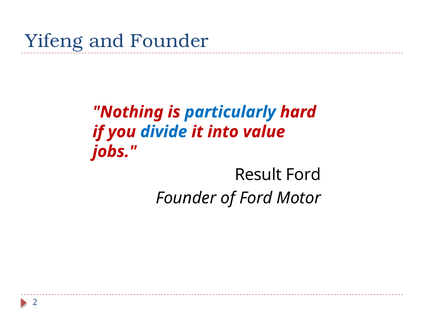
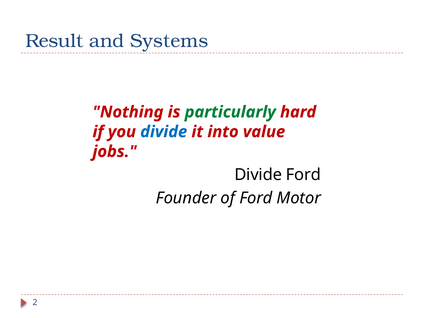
Yifeng: Yifeng -> Result (54, 41)
and Founder: Founder -> Systems (169, 41)
particularly colour: blue -> green (230, 112)
Result: Result -> Divide (258, 175)
